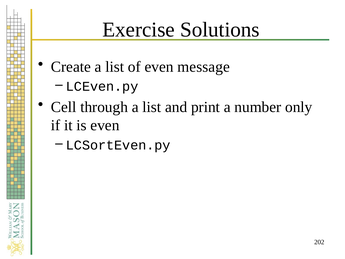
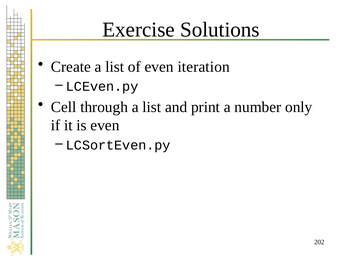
message: message -> iteration (204, 67)
